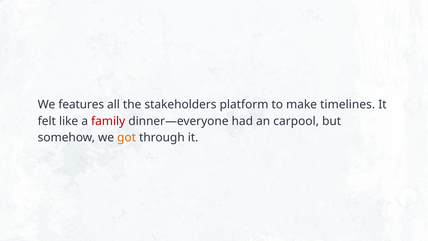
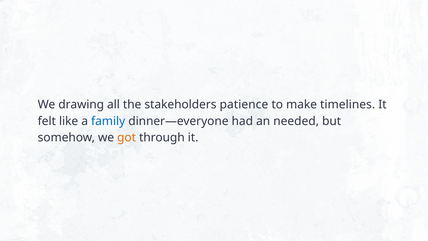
features: features -> drawing (81, 105)
platform: platform -> patience (244, 105)
family colour: red -> blue (108, 121)
carpool: carpool -> needed (296, 121)
